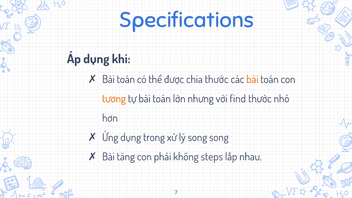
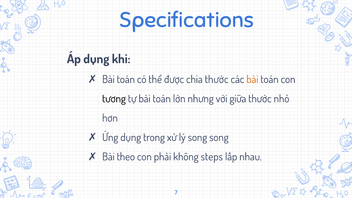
tương colour: orange -> black (114, 99)
find: find -> giữa (238, 99)
tăng: tăng -> theo (126, 157)
